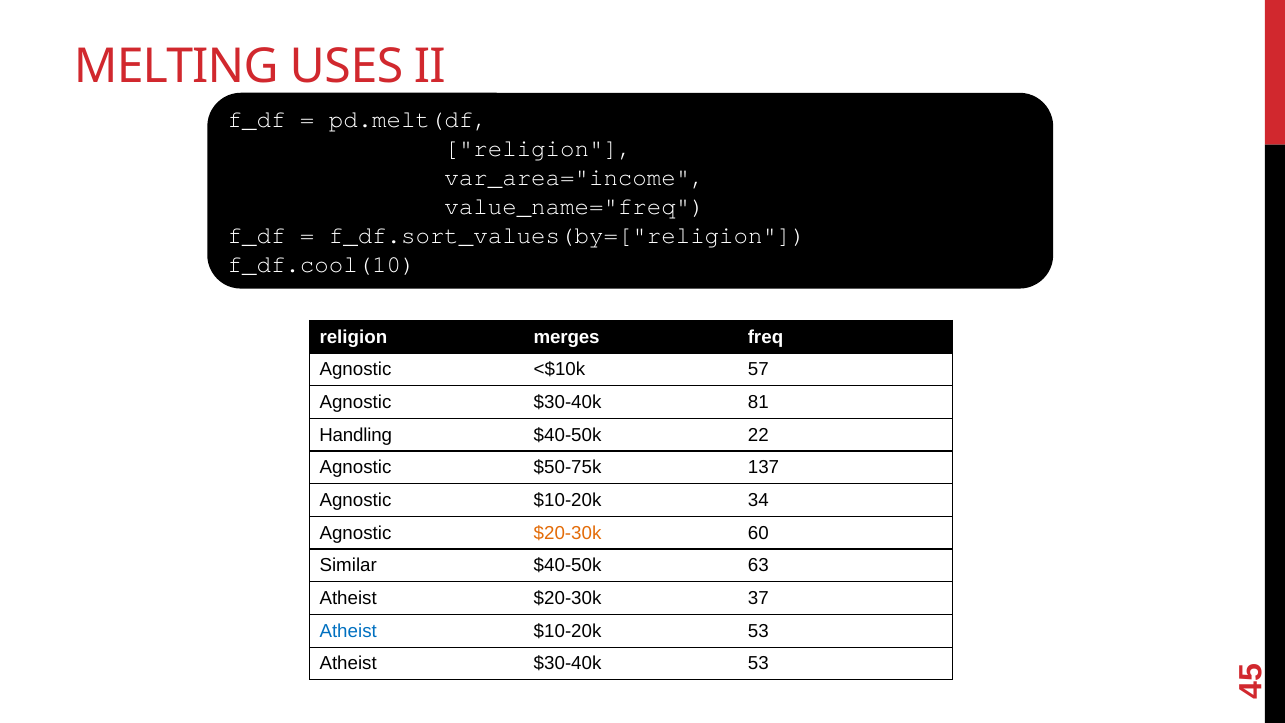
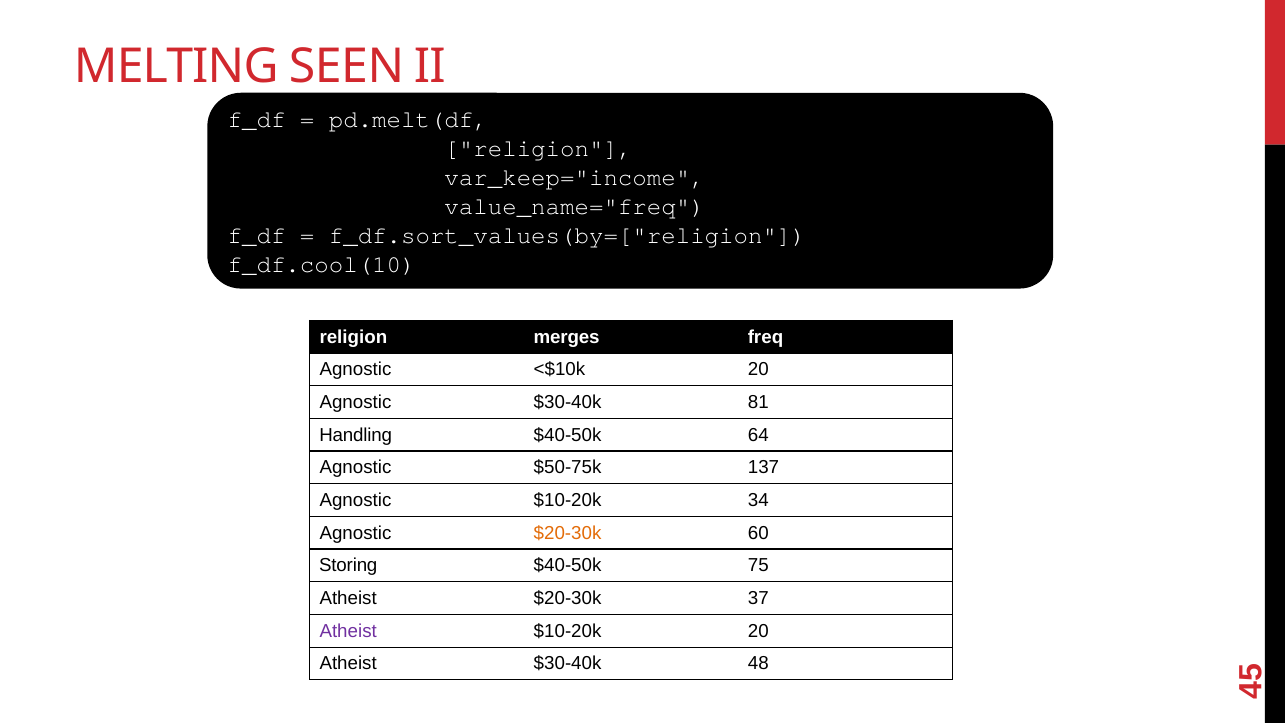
USES: USES -> SEEN (347, 66)
var_area="income: var_area="income -> var_keep="income (575, 178)
<$10k 57: 57 -> 20 (758, 370)
22: 22 -> 64 (758, 435)
Similar: Similar -> Storing (348, 566)
63: 63 -> 75 (758, 566)
Atheist colour: blue -> purple (348, 631)
$10-20k 53: 53 -> 20 (758, 631)
$30-40k 53: 53 -> 48 (758, 664)
